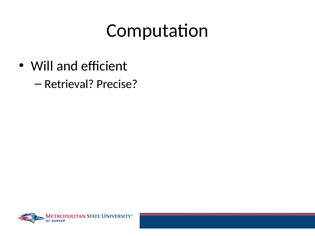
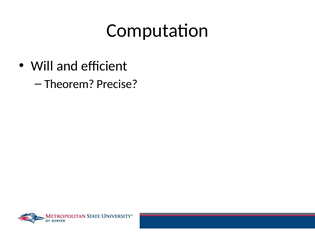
Retrieval: Retrieval -> Theorem (69, 84)
